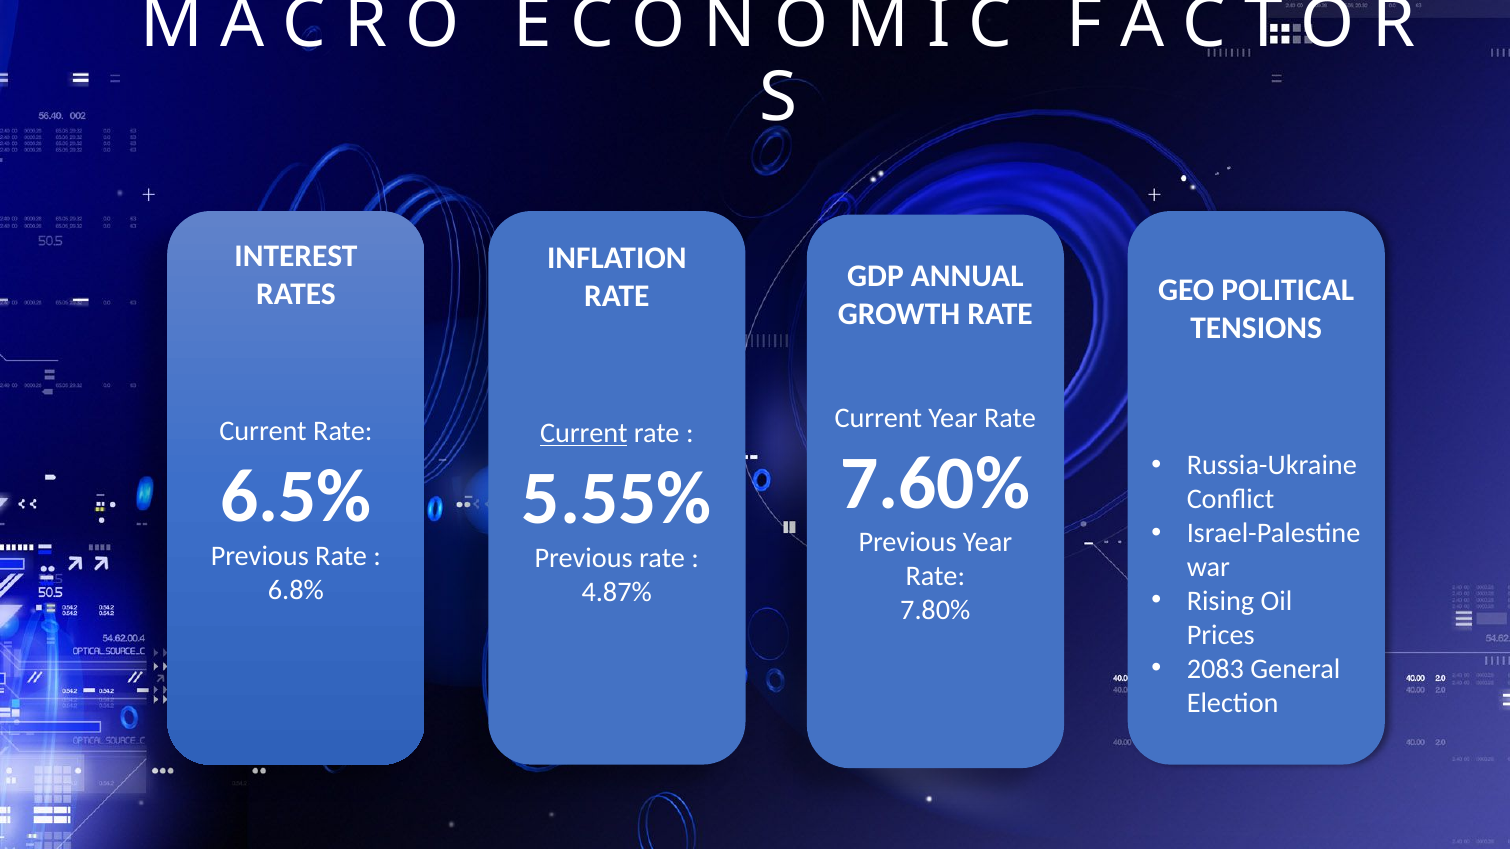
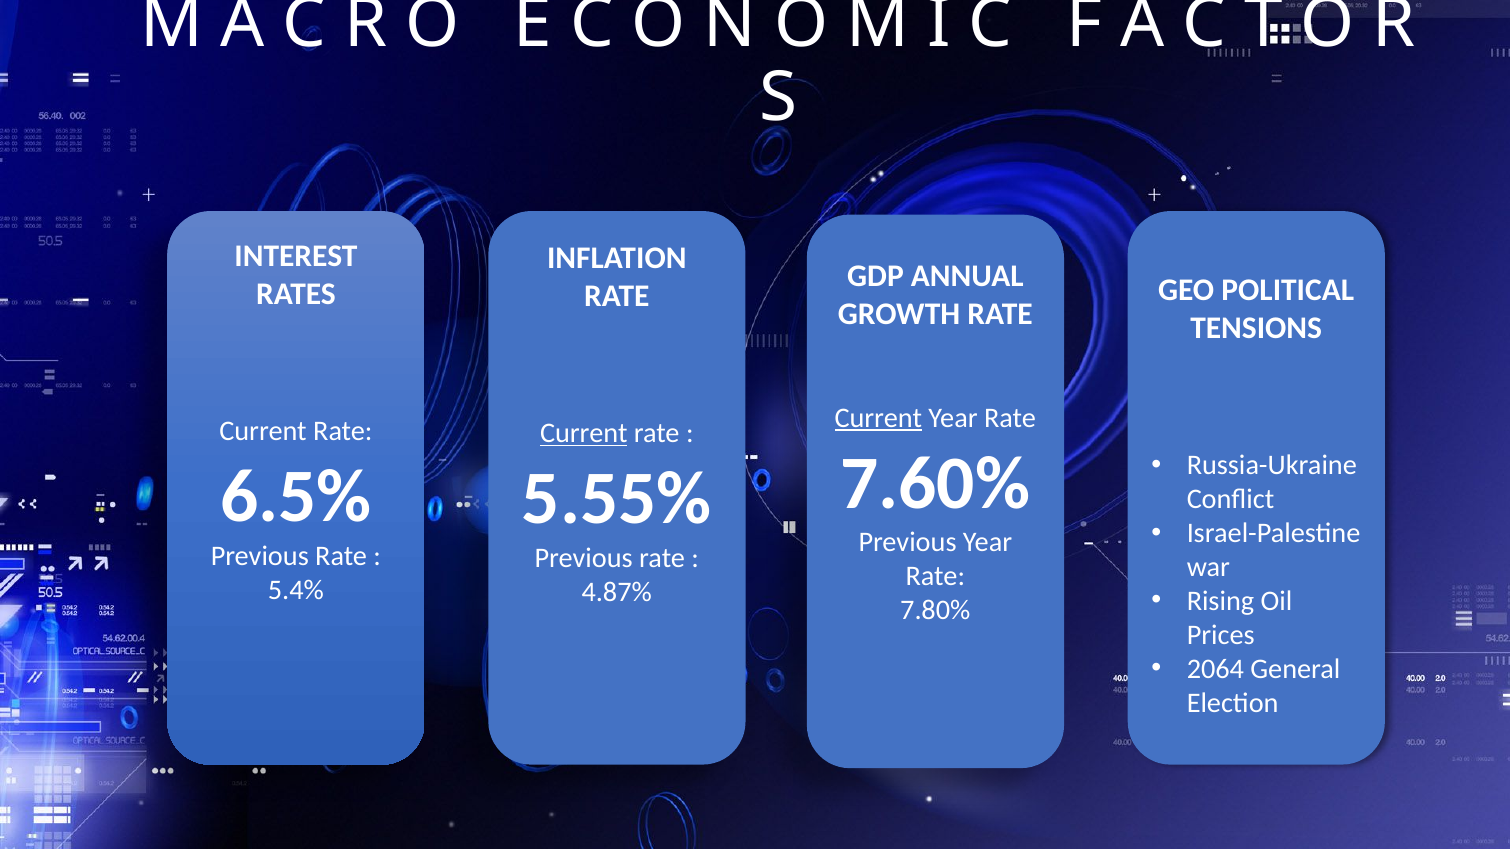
Current underline: none -> present (878, 418)
6.8%: 6.8% -> 5.4% (296, 590)
2083: 2083 -> 2064 (1215, 669)
